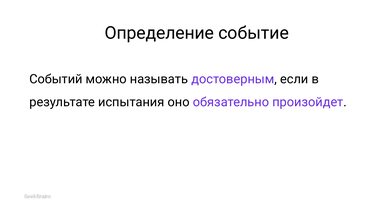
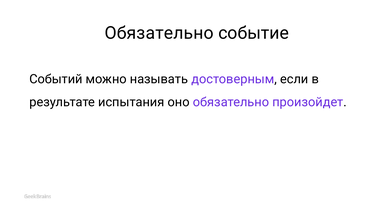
Определение: Определение -> Обязательно (159, 33)
